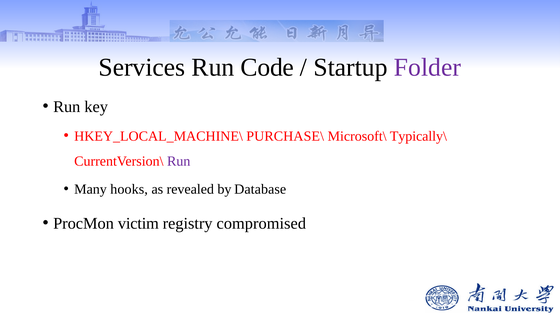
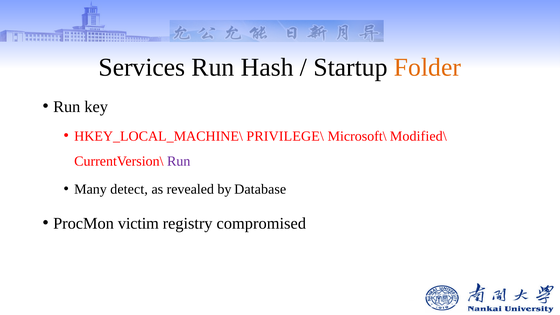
Code: Code -> Hash (267, 68)
Folder colour: purple -> orange (427, 68)
PURCHASE\: PURCHASE\ -> PRIVILEGE\ (285, 136)
Typically\: Typically\ -> Modified\ (418, 136)
hooks: hooks -> detect (129, 189)
